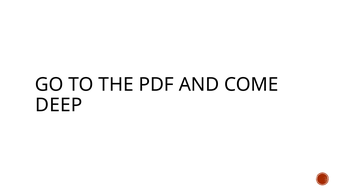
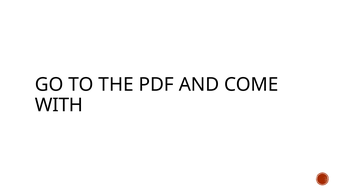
DEEP: DEEP -> WITH (59, 105)
